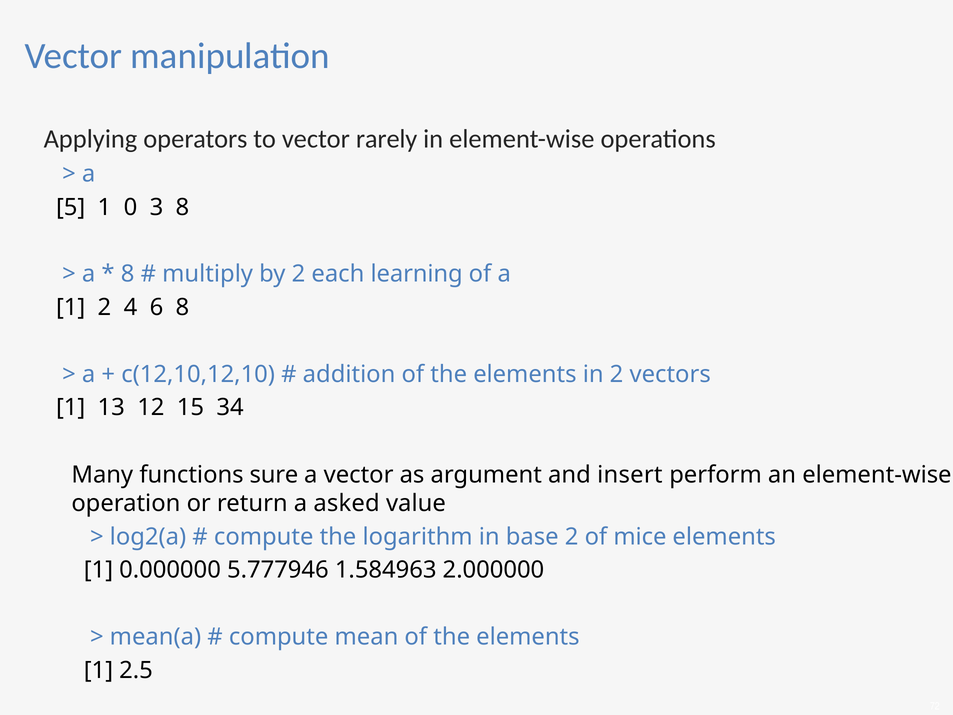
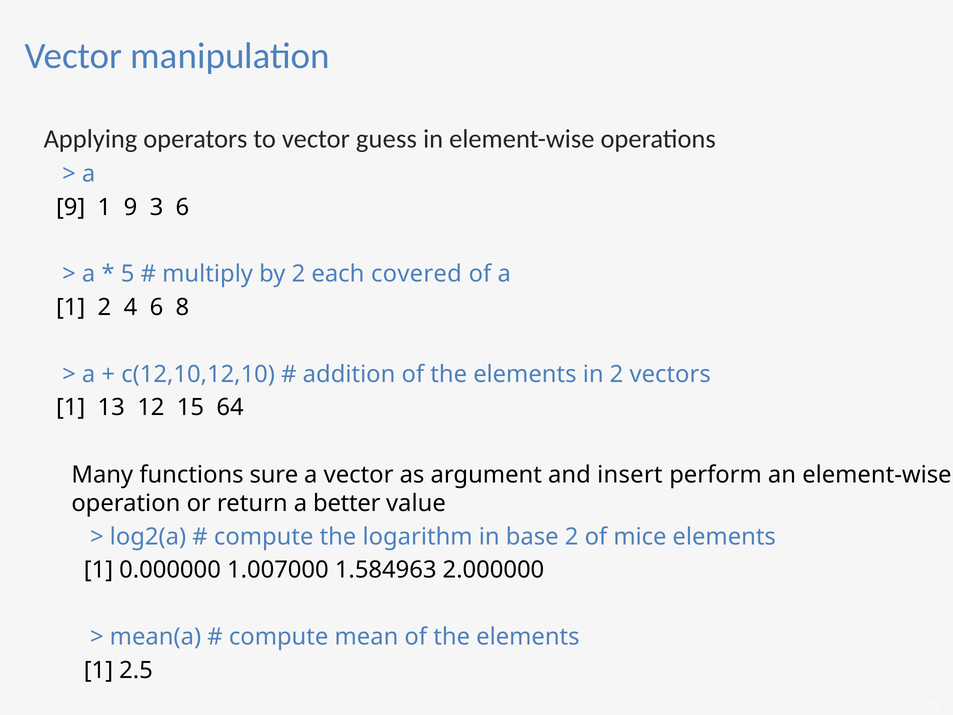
rarely: rarely -> guess (386, 139)
5: 5 -> 9 (71, 207)
1 0: 0 -> 9 (130, 207)
3 8: 8 -> 6 (182, 207)
8: 8 -> 5 (128, 274)
learning: learning -> covered (416, 274)
34: 34 -> 64 (230, 407)
asked: asked -> better (347, 503)
5.777946: 5.777946 -> 1.007000 (278, 570)
